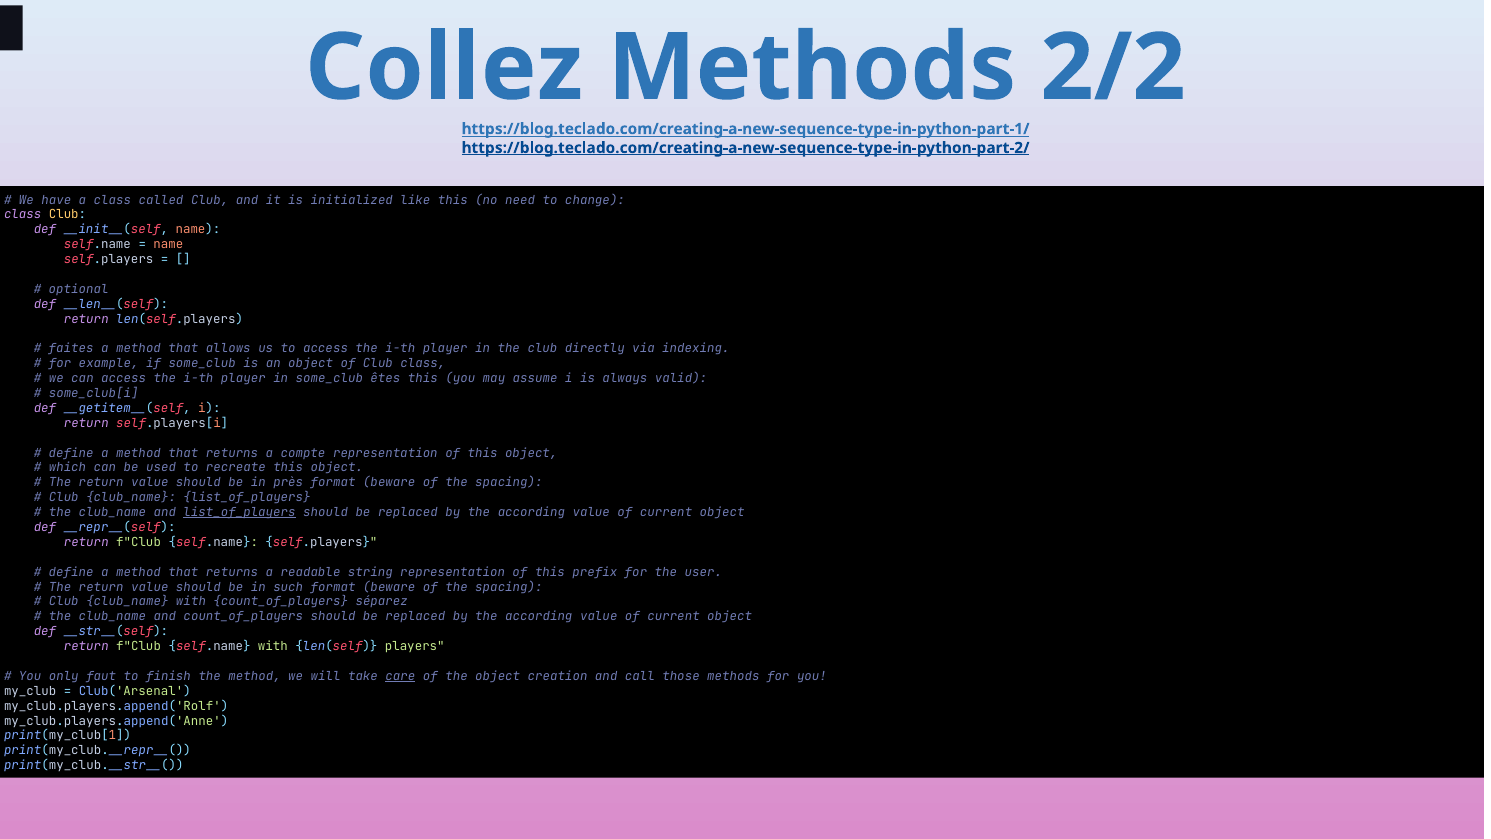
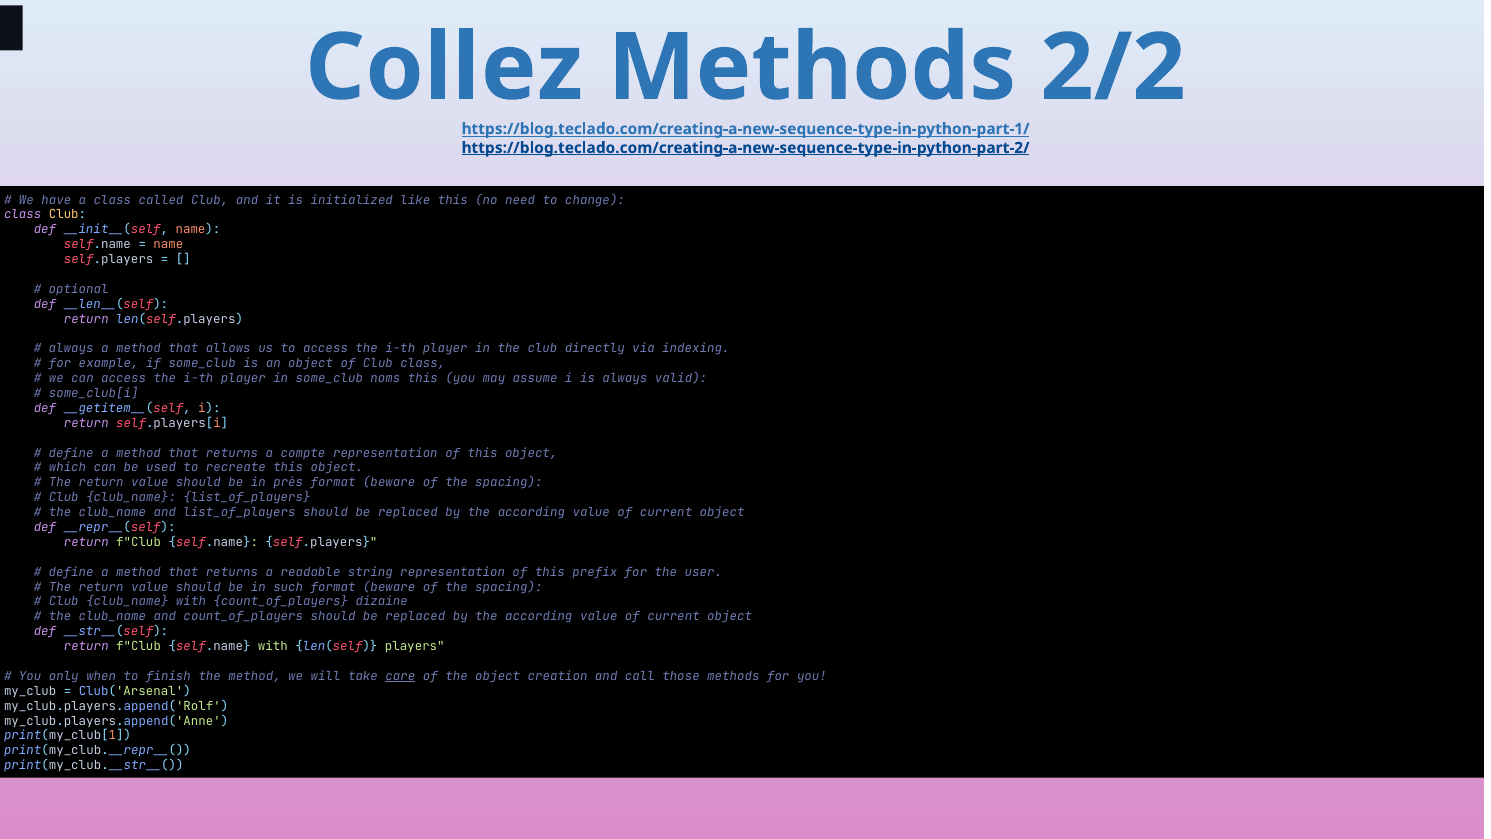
faites: faites -> always (71, 349)
êtes: êtes -> noms (385, 378)
list_of_players underline: present -> none (240, 512)
séparez: séparez -> dizaine (382, 602)
faut: faut -> when (101, 676)
